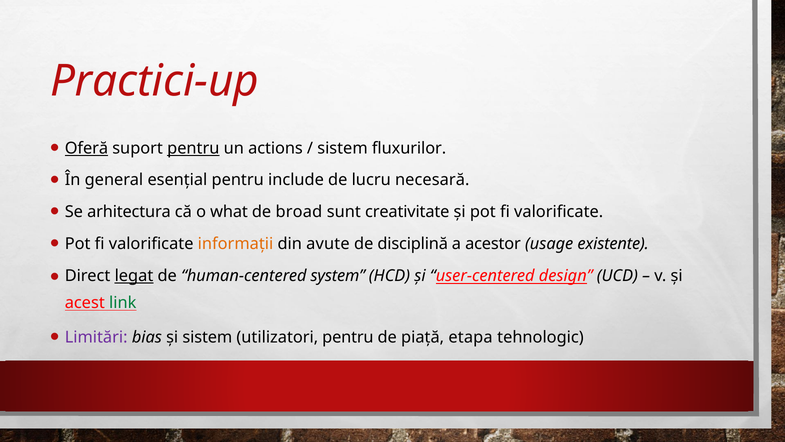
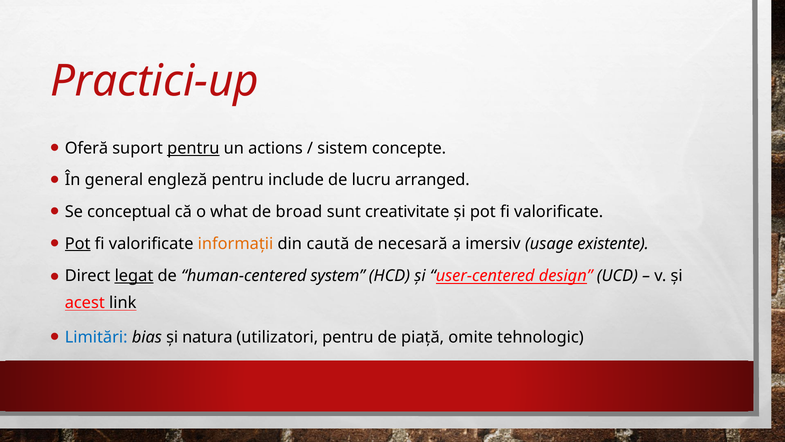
Oferă underline: present -> none (86, 148)
fluxurilor: fluxurilor -> concepte (409, 148)
esențial: esențial -> engleză (177, 180)
necesară: necesară -> arranged (432, 180)
arhitectura: arhitectura -> conceptual (129, 212)
Pot underline: none -> present (78, 243)
avute: avute -> caută (328, 243)
disciplină: disciplină -> necesară (413, 243)
acestor: acestor -> imersiv (493, 243)
link colour: green -> black (123, 302)
Limitări colour: purple -> blue (96, 337)
și sistem: sistem -> natura (207, 337)
etapa: etapa -> omite (471, 337)
